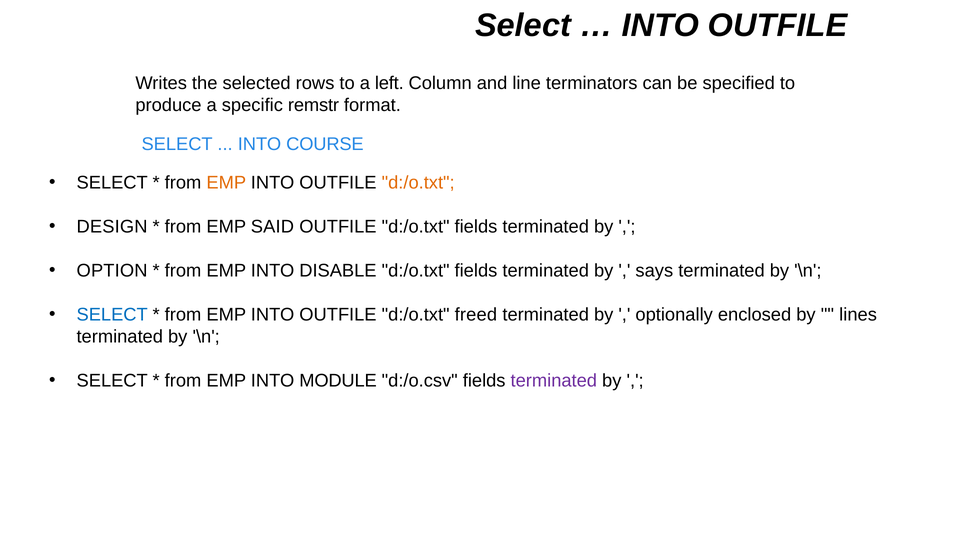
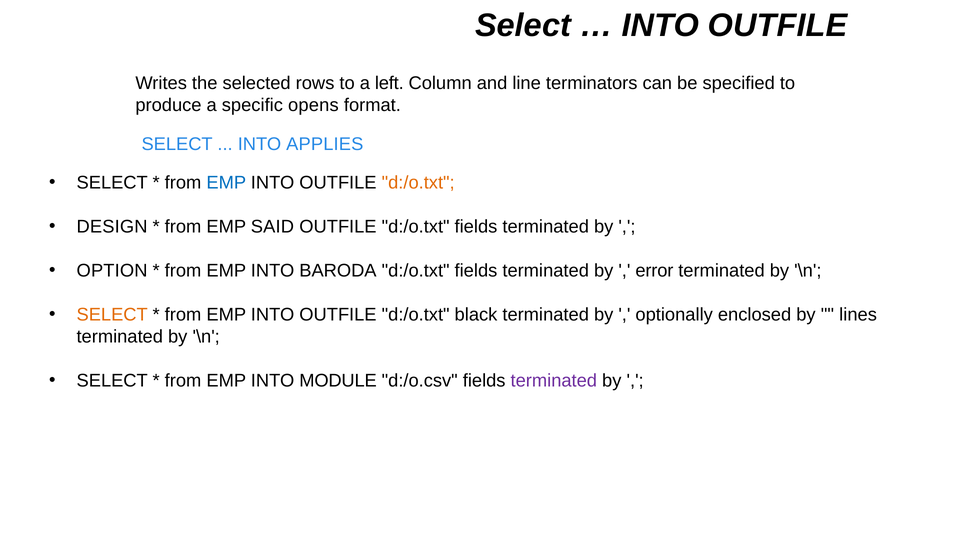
remstr: remstr -> opens (313, 105)
COURSE: COURSE -> APPLIES (325, 144)
EMP colour: orange -> blue (226, 183)
DISABLE: DISABLE -> BARODA (338, 271)
says: says -> error (654, 271)
SELECT colour: blue -> orange (112, 315)
freed: freed -> black (476, 315)
